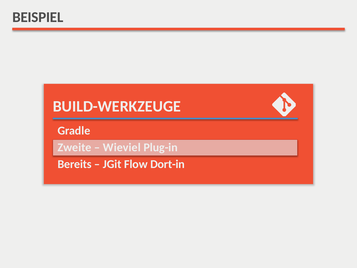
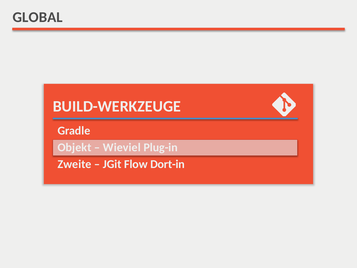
BEISPIEL: BEISPIEL -> GLOBAL (38, 17)
Zweite: Zweite -> Objekt (74, 147)
Bereits: Bereits -> Zweite (75, 164)
